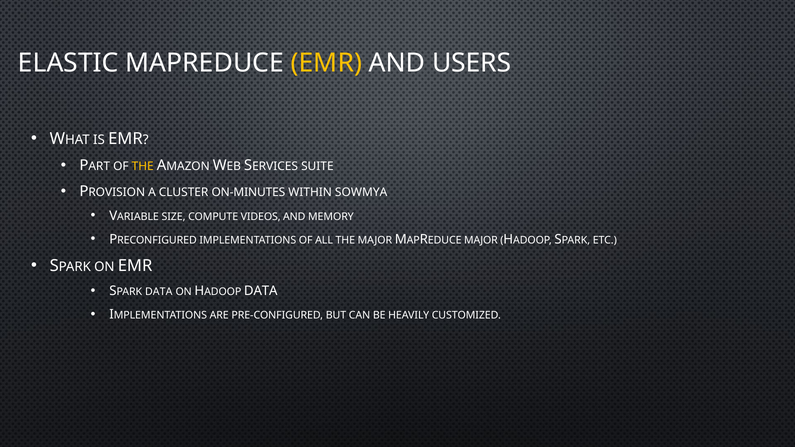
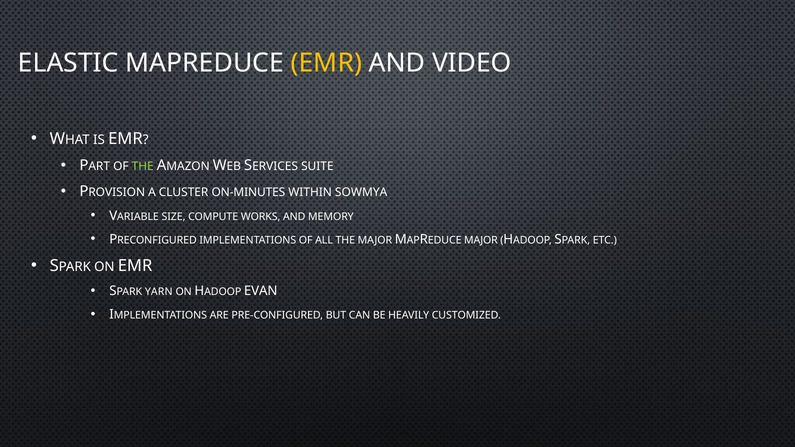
USERS: USERS -> VIDEO (472, 63)
THE colour: yellow -> light green (143, 167)
VIDEOS: VIDEOS -> WORKS (261, 217)
SPARK DATA: DATA -> YARN (159, 292)
HADOOP DATA: DATA -> EVAN (261, 291)
